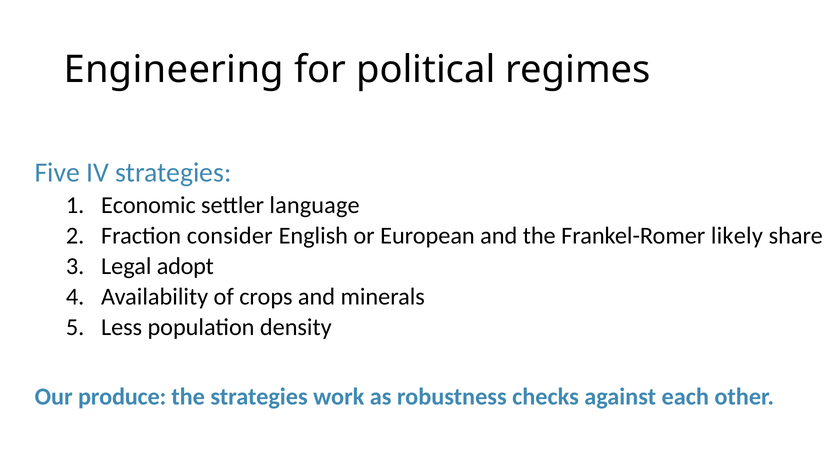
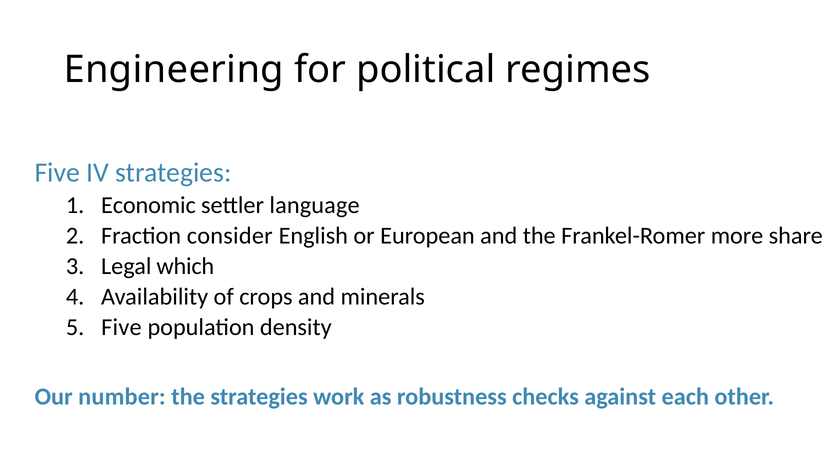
likely: likely -> more (737, 236)
adopt: adopt -> which (185, 266)
Less: Less -> Five (121, 327)
produce: produce -> number (122, 397)
